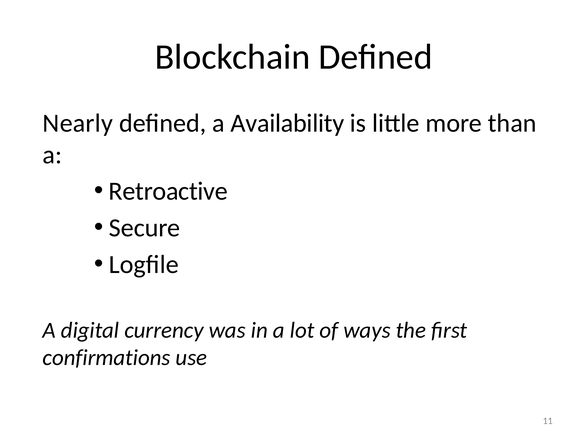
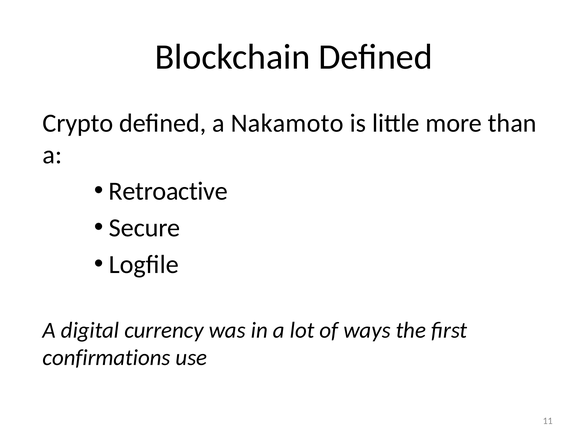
Nearly: Nearly -> Crypto (78, 123)
Availability: Availability -> Nakamoto (287, 123)
